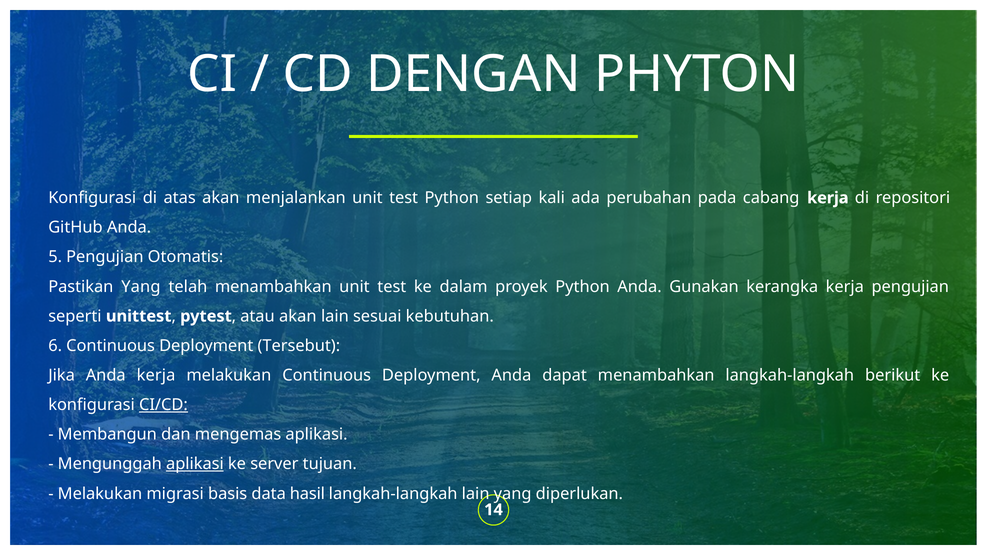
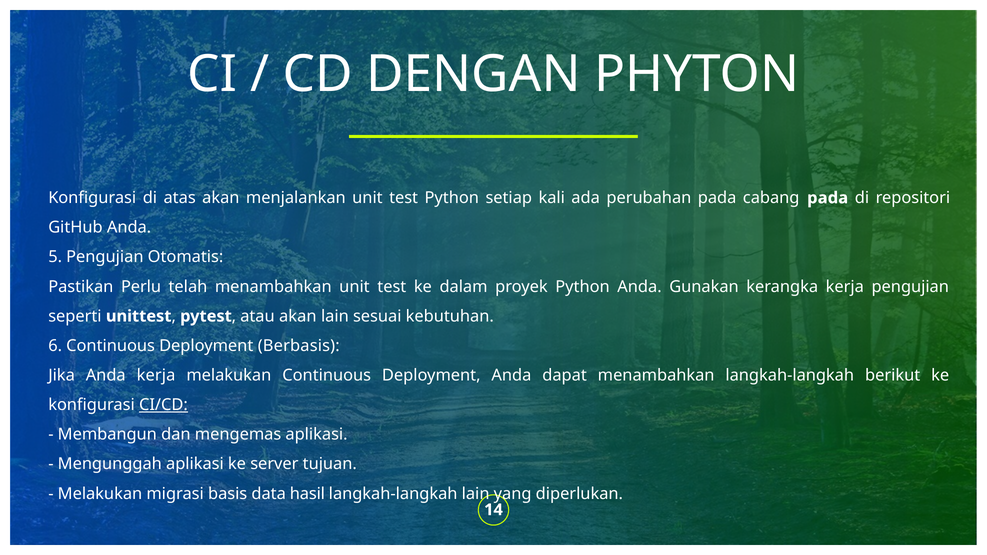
cabang kerja: kerja -> pada (828, 198)
Pastikan Yang: Yang -> Perlu (141, 287)
Tersebut: Tersebut -> Berbasis (299, 346)
aplikasi underline: present -> none (195, 464)
